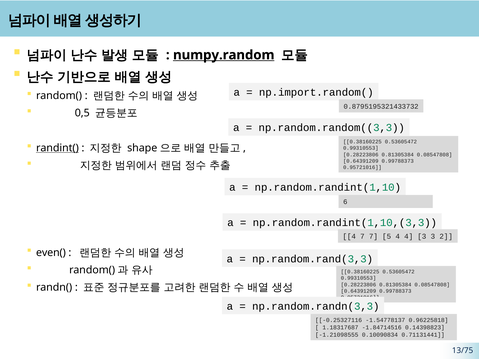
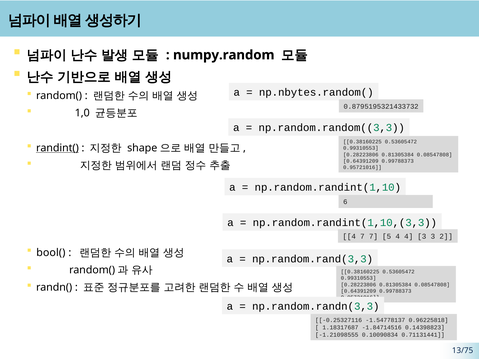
numpy.random underline: present -> none (224, 55)
np.import.random(: np.import.random( -> np.nbytes.random( (316, 92)
0,5: 0,5 -> 1,0 (82, 113)
even(: even( -> bool( (51, 253)
